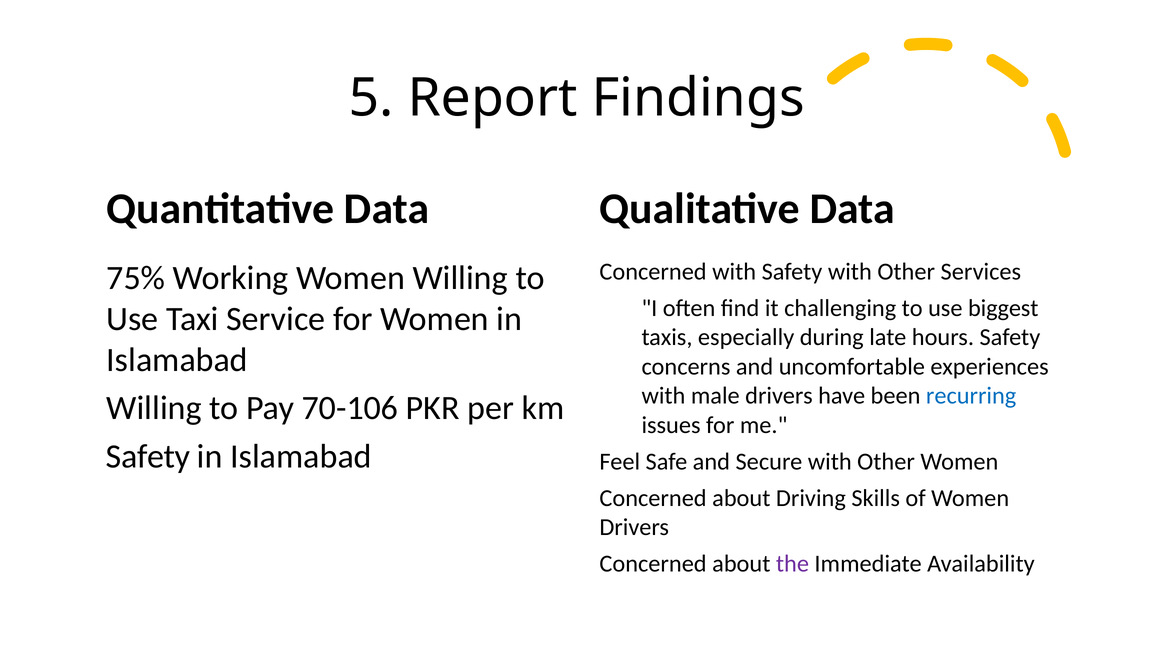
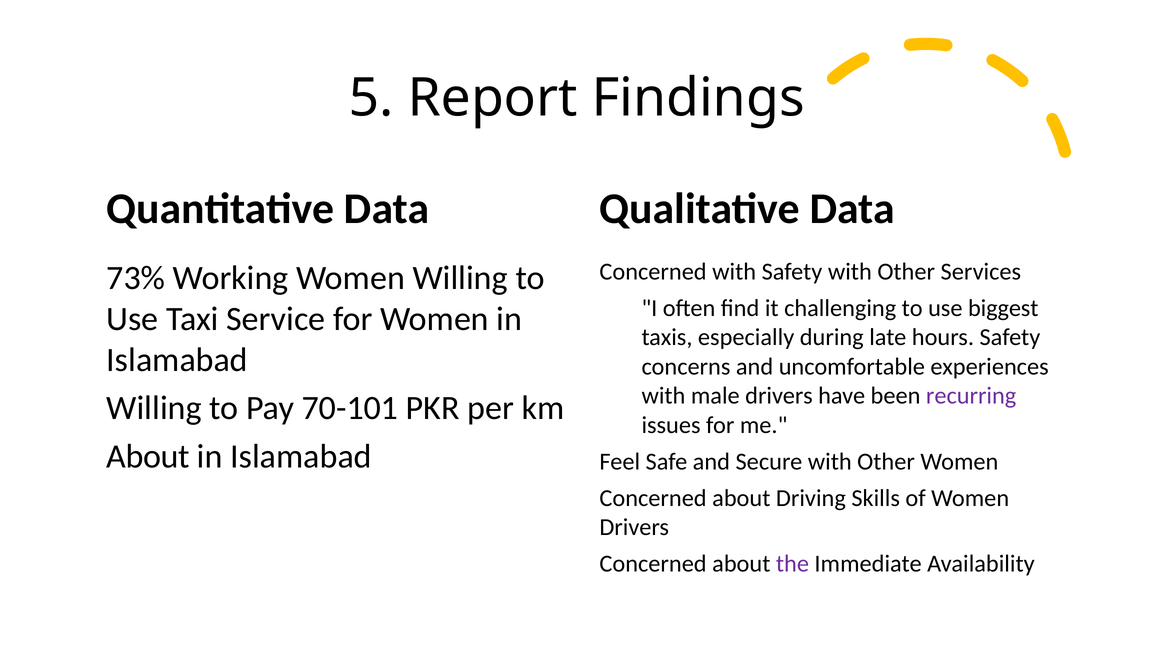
75%: 75% -> 73% (136, 278)
recurring colour: blue -> purple (971, 396)
70-106: 70-106 -> 70-101 (350, 408)
Safety: Safety -> About (148, 456)
